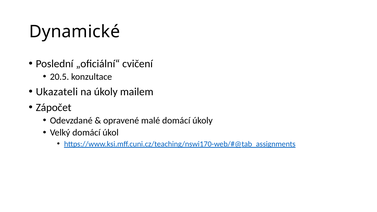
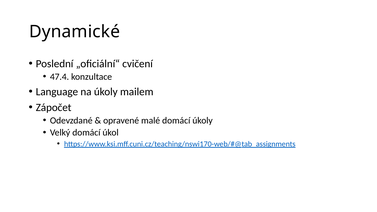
20.5: 20.5 -> 47.4 (59, 77)
Ukazateli: Ukazateli -> Language (57, 92)
